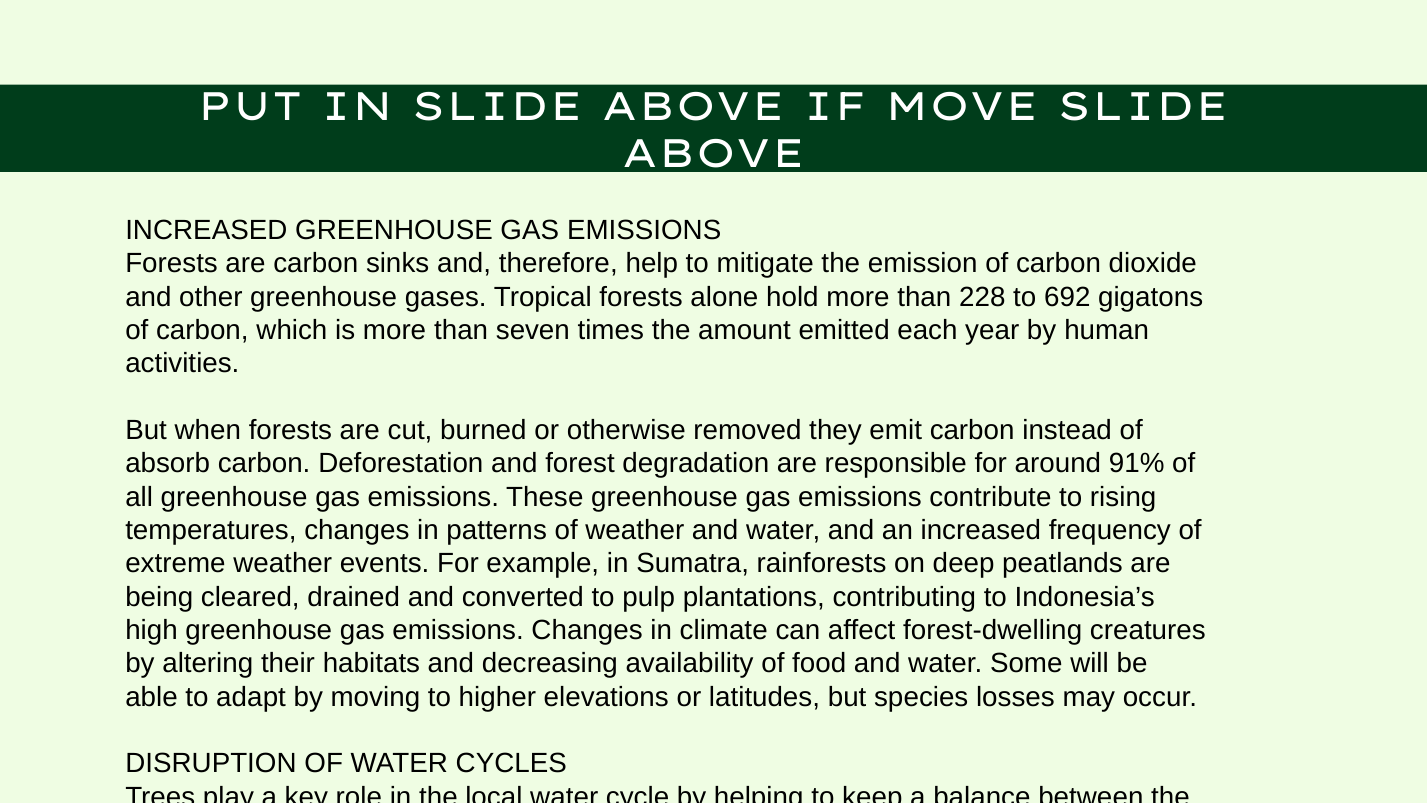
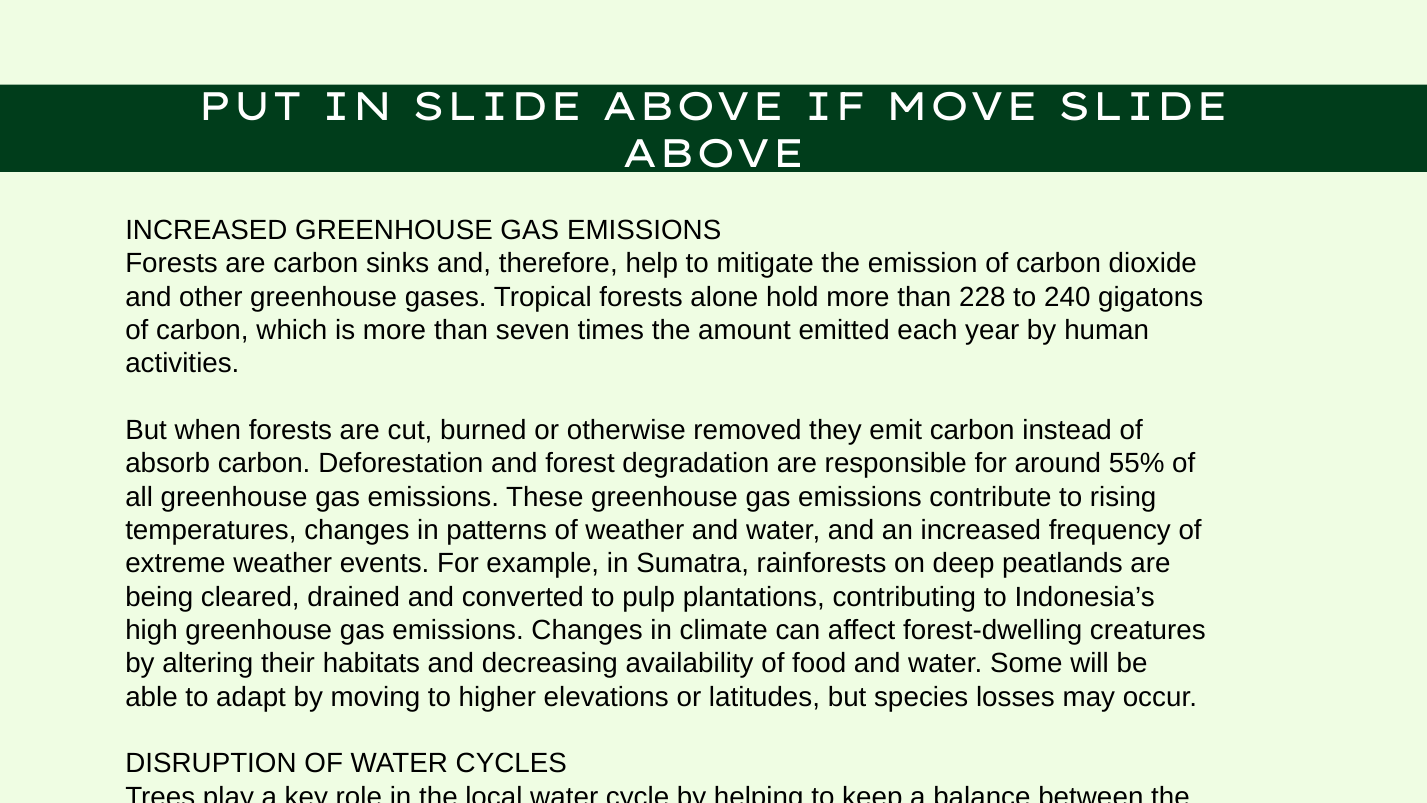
692: 692 -> 240 (1067, 297)
91%: 91% -> 55% (1137, 464)
